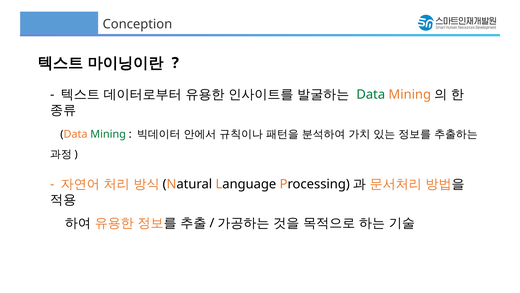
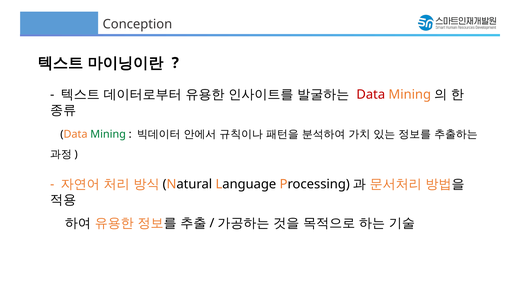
Data colour: green -> red (371, 94)
